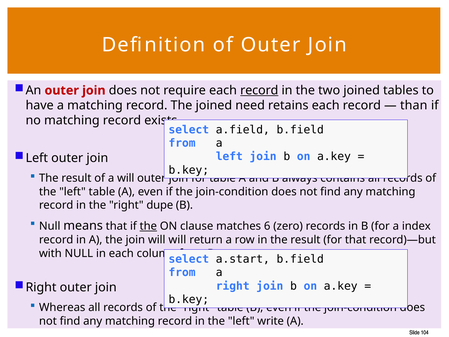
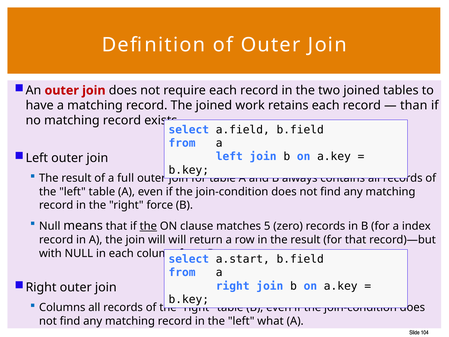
record underline: present -> none (259, 90)
need: need -> work (250, 105)
a will: will -> full (126, 178)
dupe: dupe -> force (160, 205)
6: 6 -> 5 (267, 226)
Whereas: Whereas -> Columns (62, 307)
write: write -> what (271, 321)
